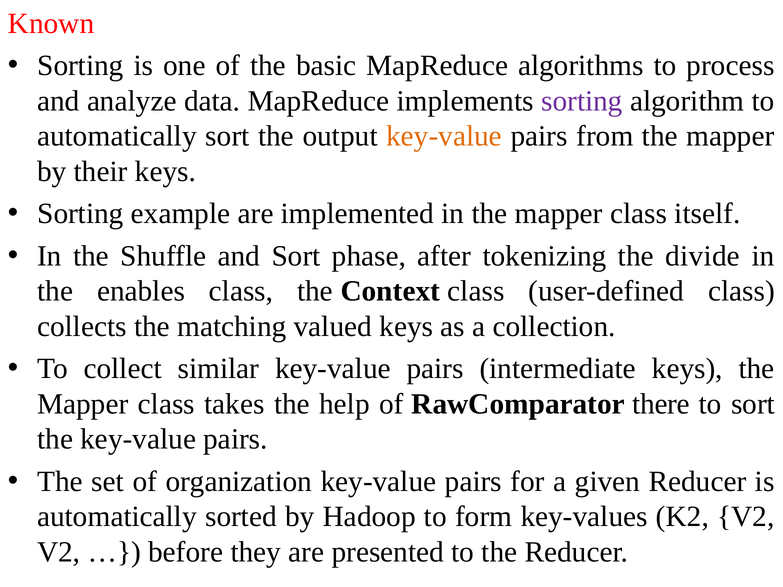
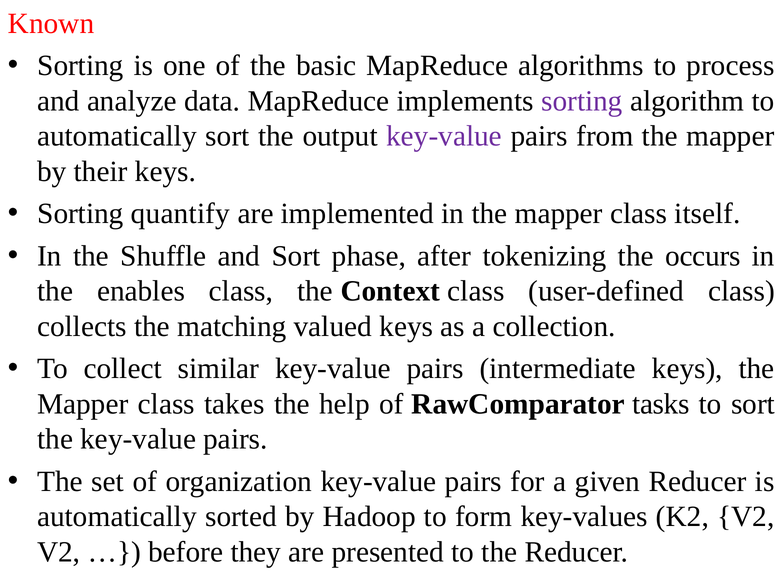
key-value colour: orange -> purple (444, 136)
example: example -> quantify (181, 214)
divide: divide -> occurs (703, 256)
there: there -> tasks (661, 404)
